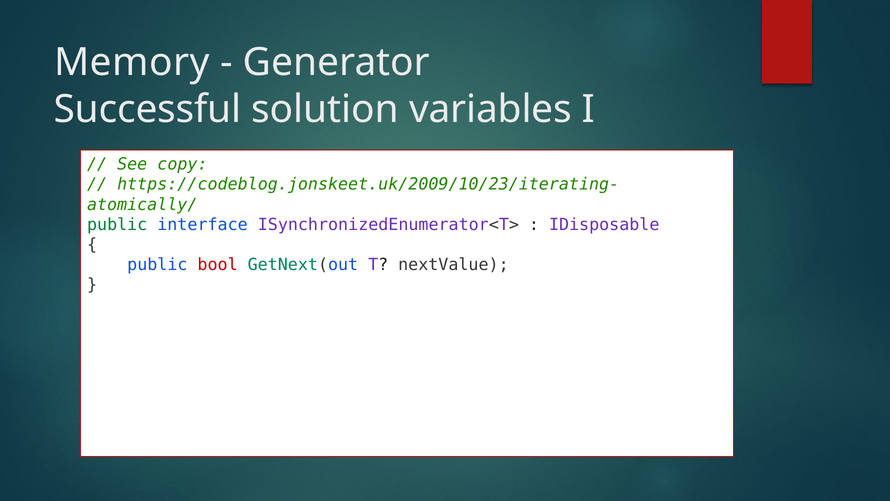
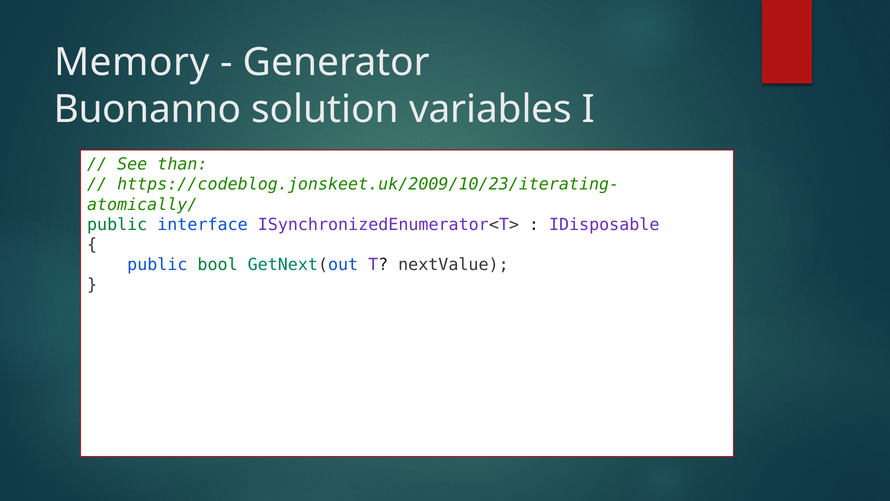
Successful: Successful -> Buonanno (148, 109)
copy: copy -> than (182, 164)
bool colour: red -> green (218, 264)
